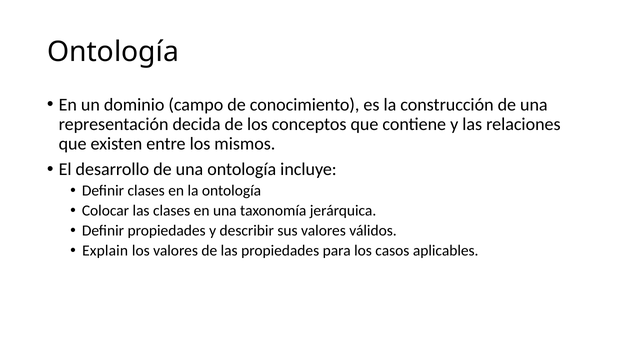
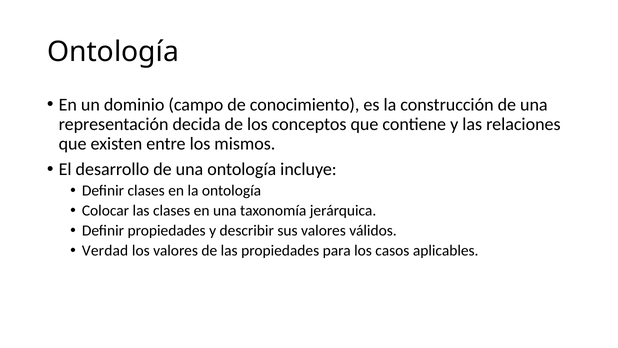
Explain: Explain -> Verdad (105, 250)
